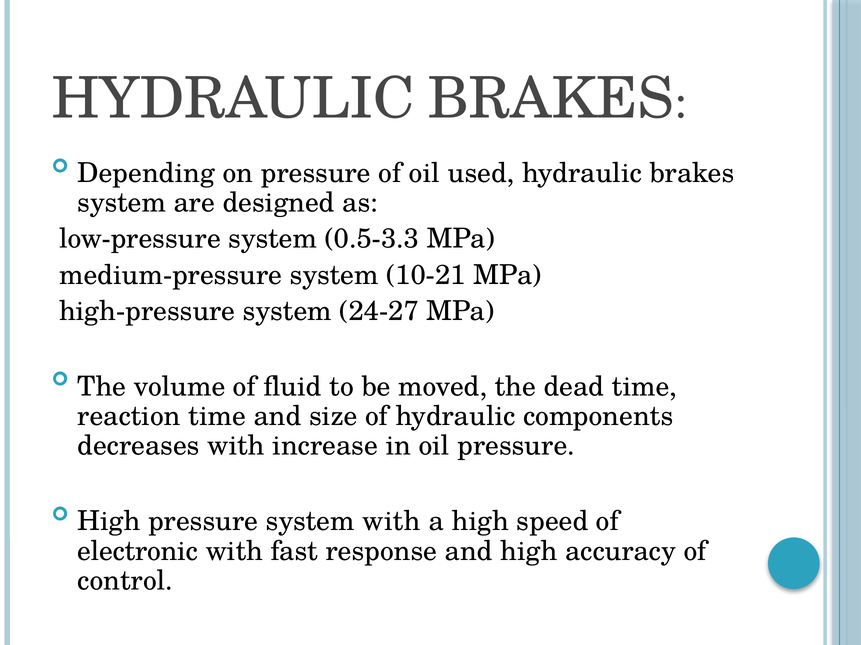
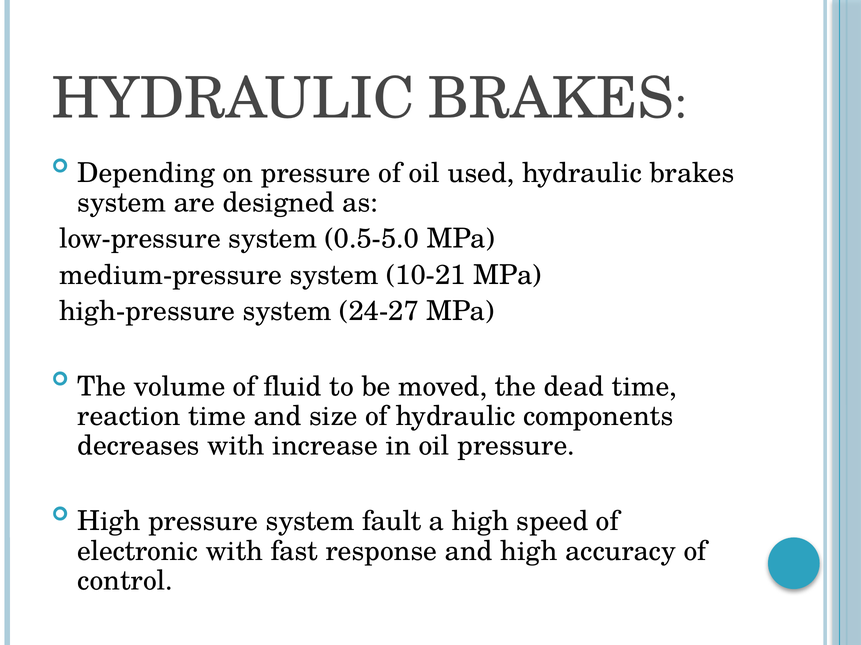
0.5-3.3: 0.5-3.3 -> 0.5-5.0 (372, 239)
system with: with -> fault (392, 522)
